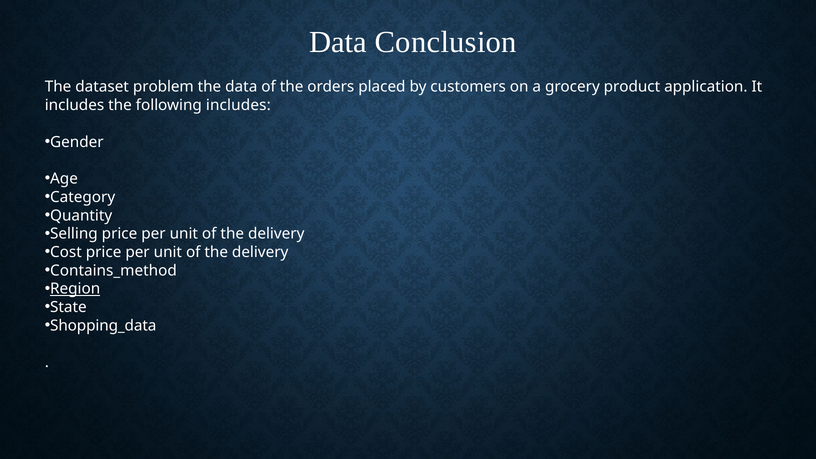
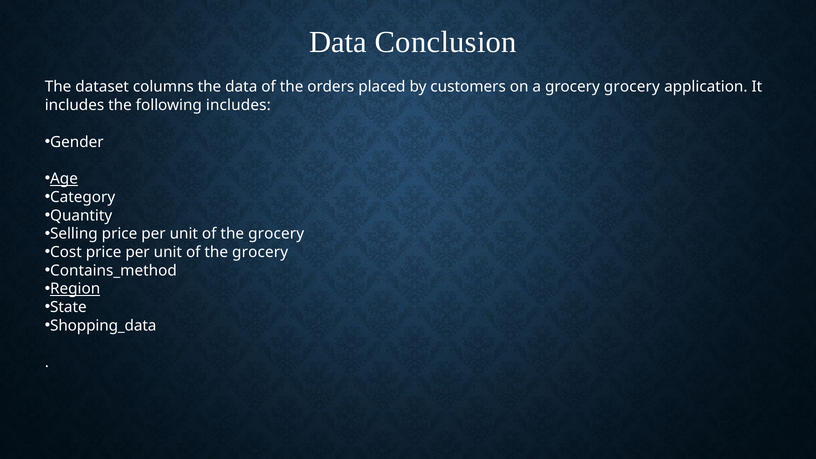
problem: problem -> columns (163, 87)
grocery product: product -> grocery (632, 87)
Age underline: none -> present (64, 179)
delivery: delivery -> grocery (276, 234)
delivery: delivery -> grocery (260, 252)
